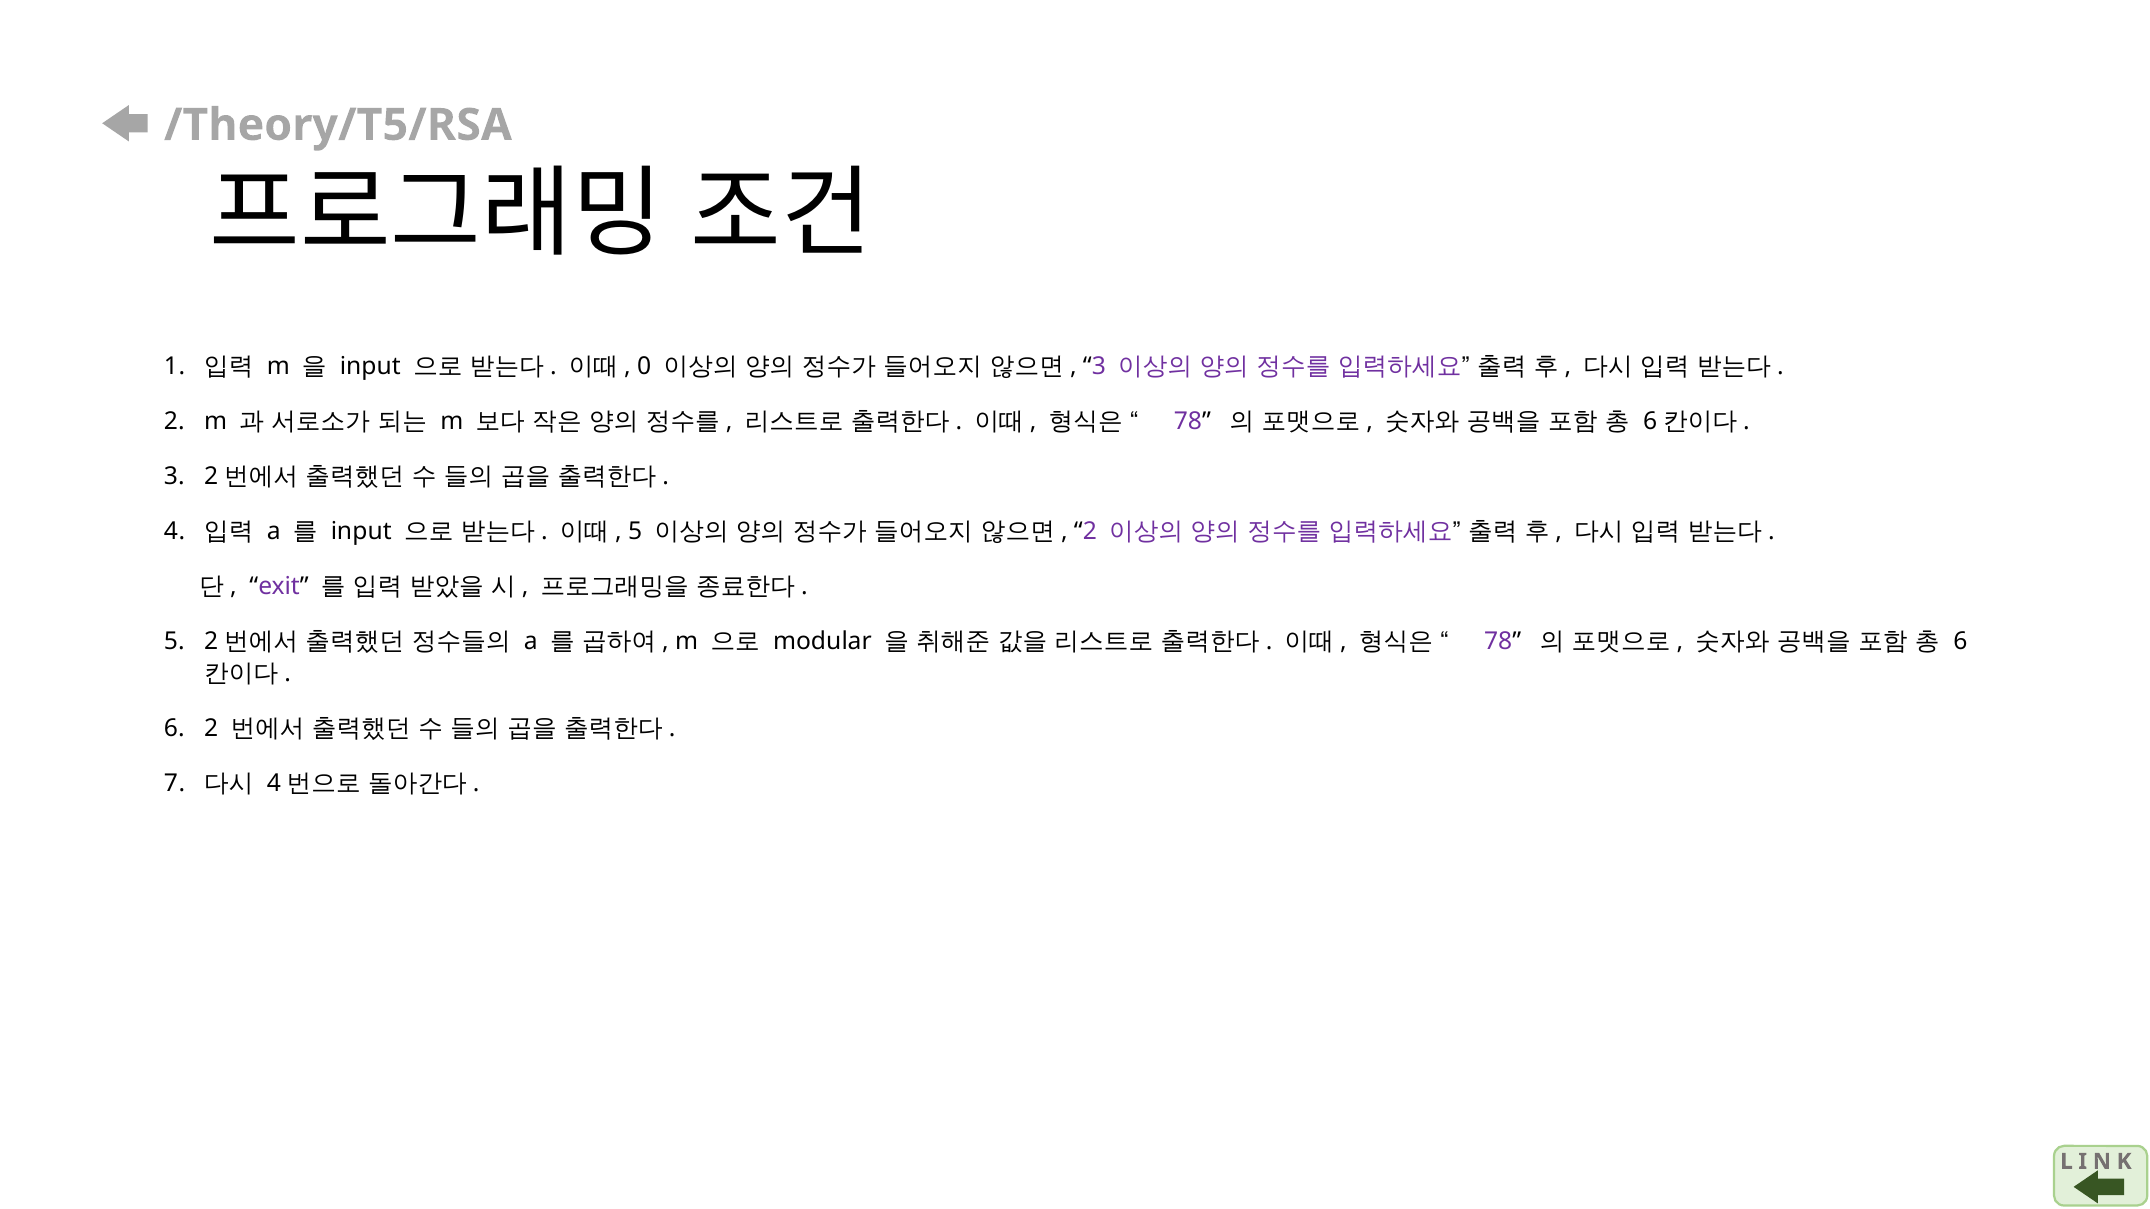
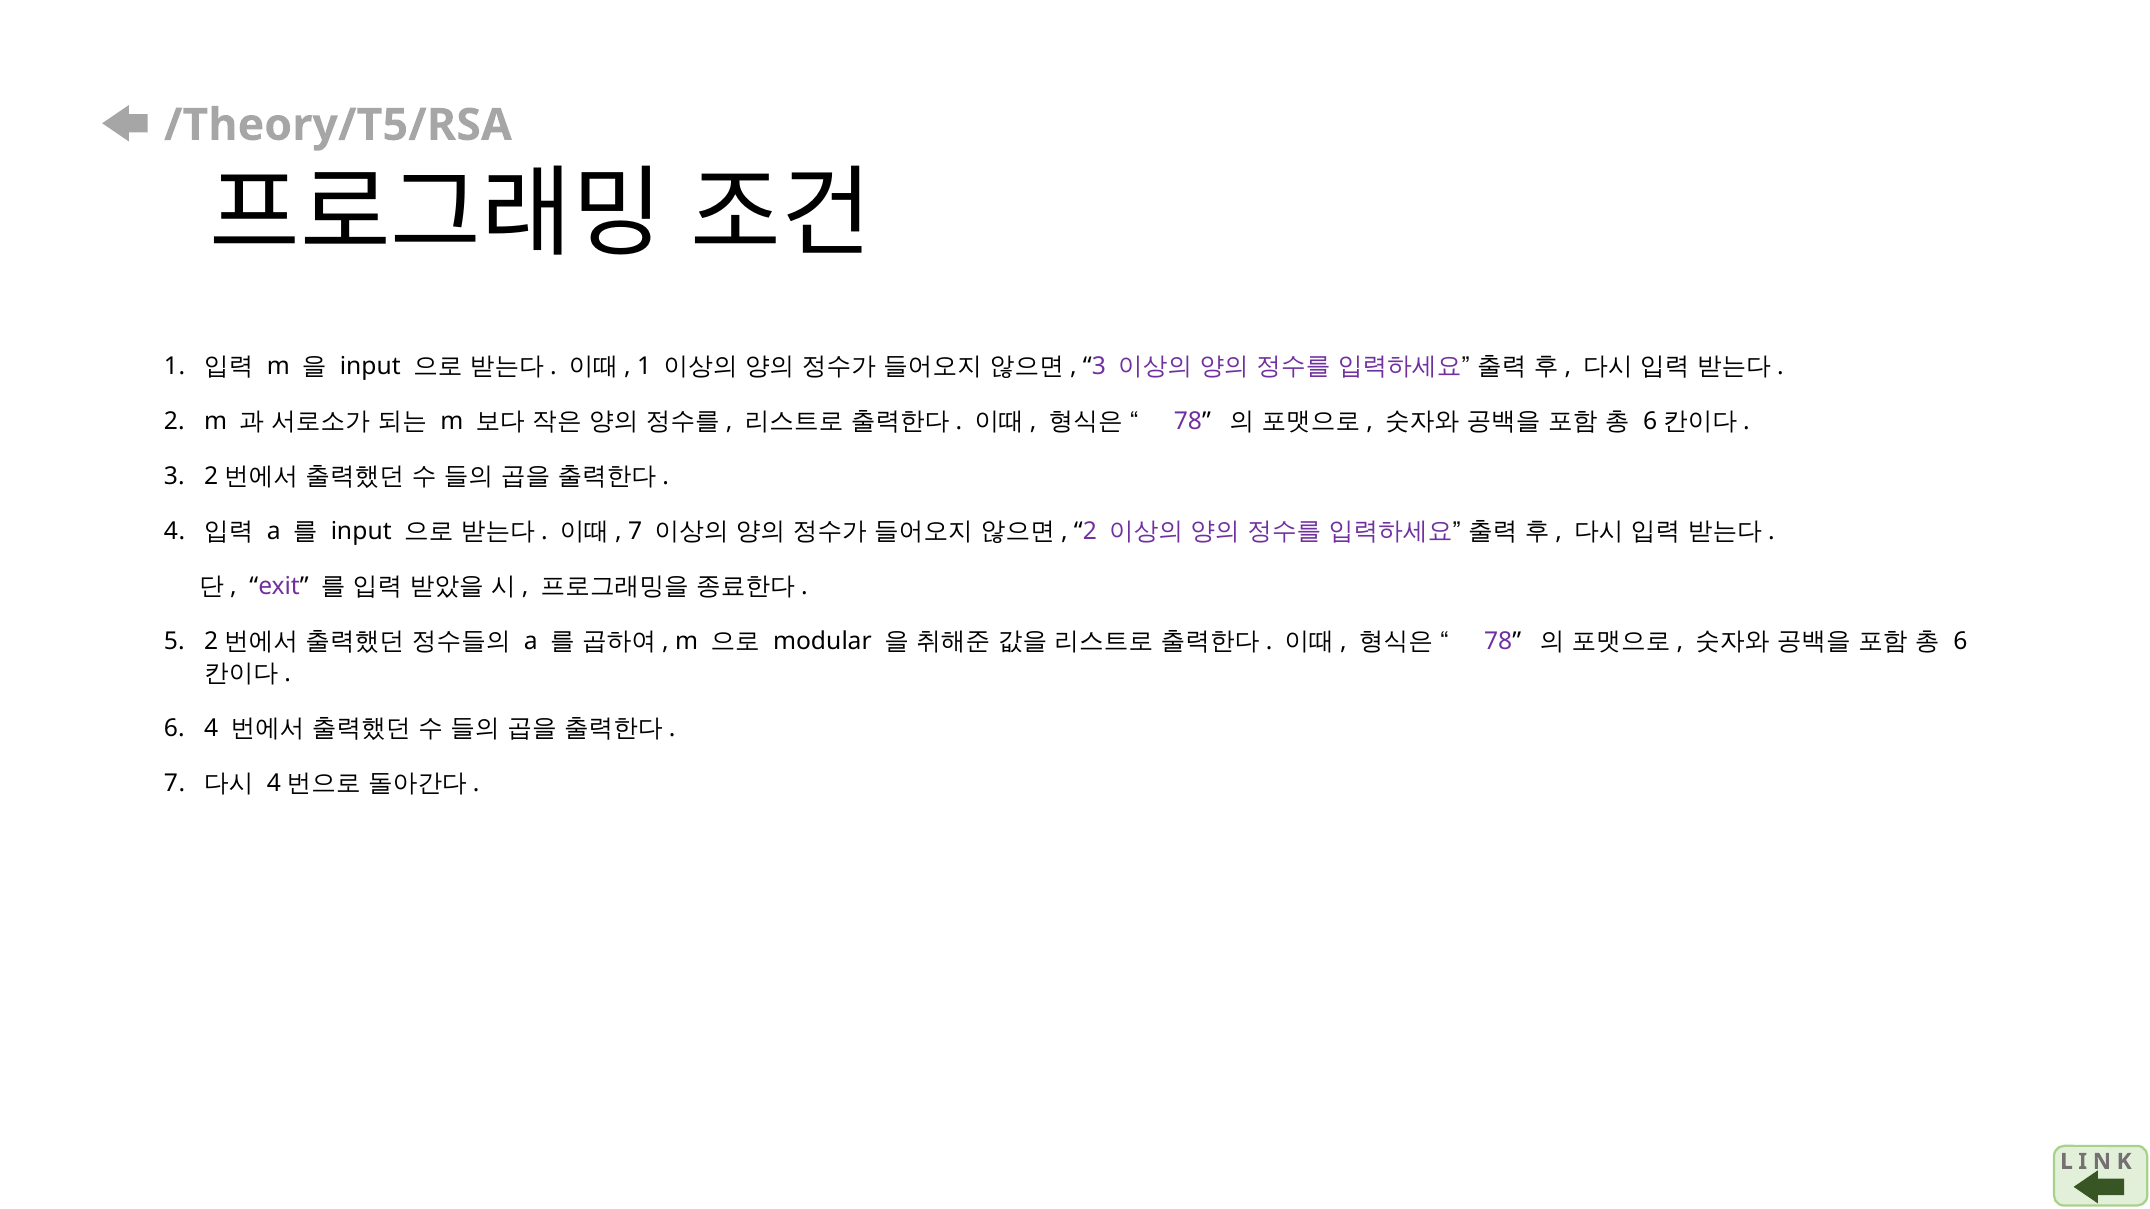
0: 0 -> 1 (644, 366)
5: 5 -> 7 (635, 531)
2: 2 -> 4 (211, 729)
